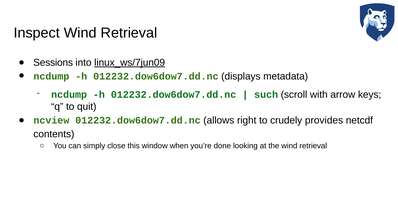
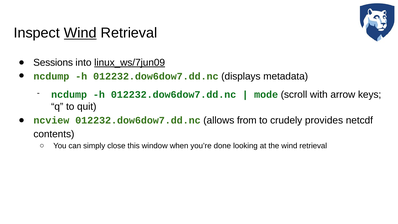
Wind underline: none -> present (80, 33)
such: such -> mode (266, 95)
right: right -> from (247, 120)
